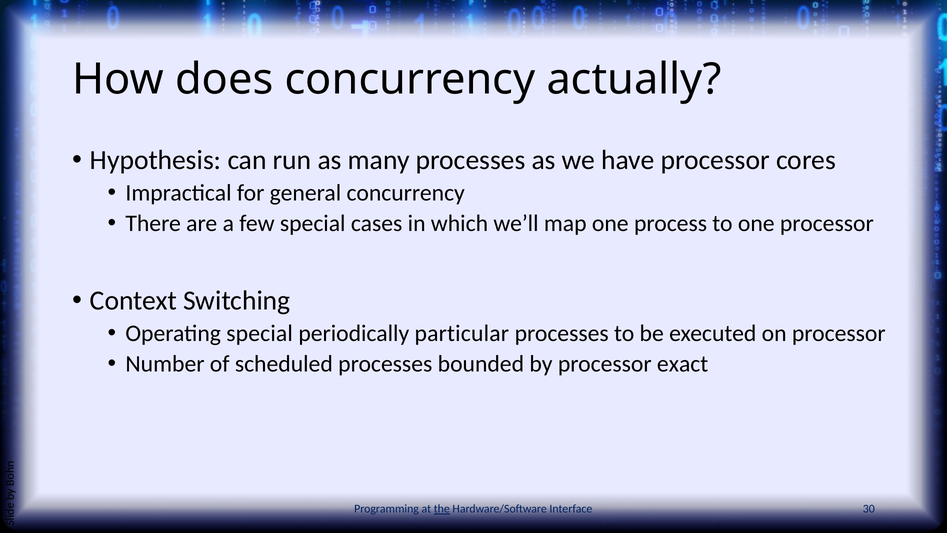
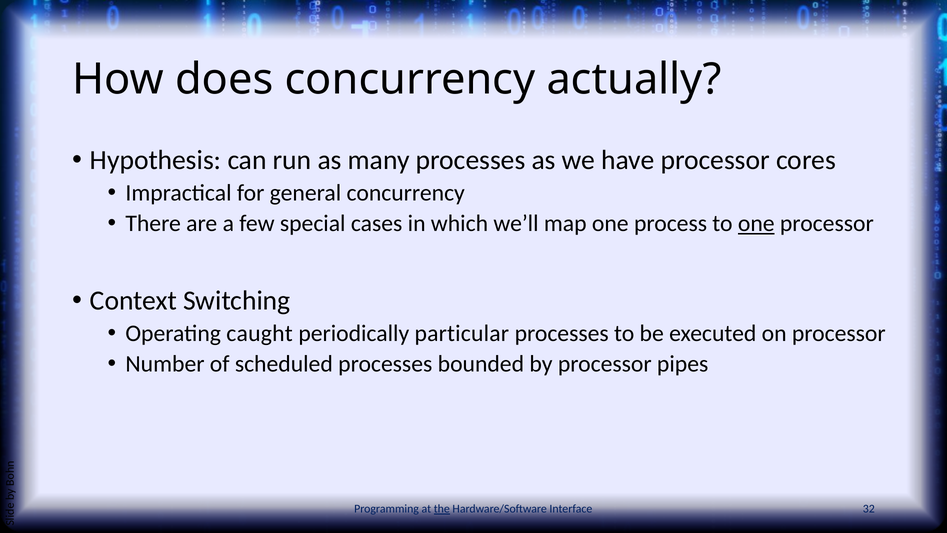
one underline: none -> present (756, 223)
Operating special: special -> caught (260, 333)
exact: exact -> pipes (683, 364)
30: 30 -> 32 (869, 509)
